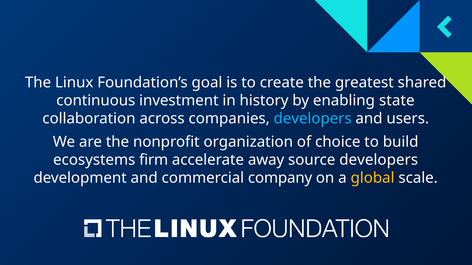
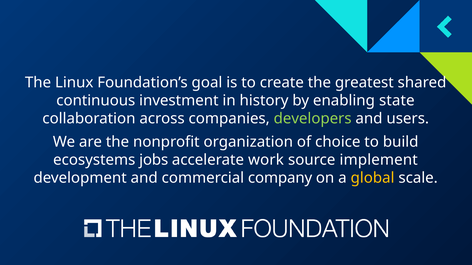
developers colour: light blue -> light green (313, 119)
firm: firm -> jobs (154, 160)
away: away -> work (266, 160)
source developers: developers -> implement (379, 160)
